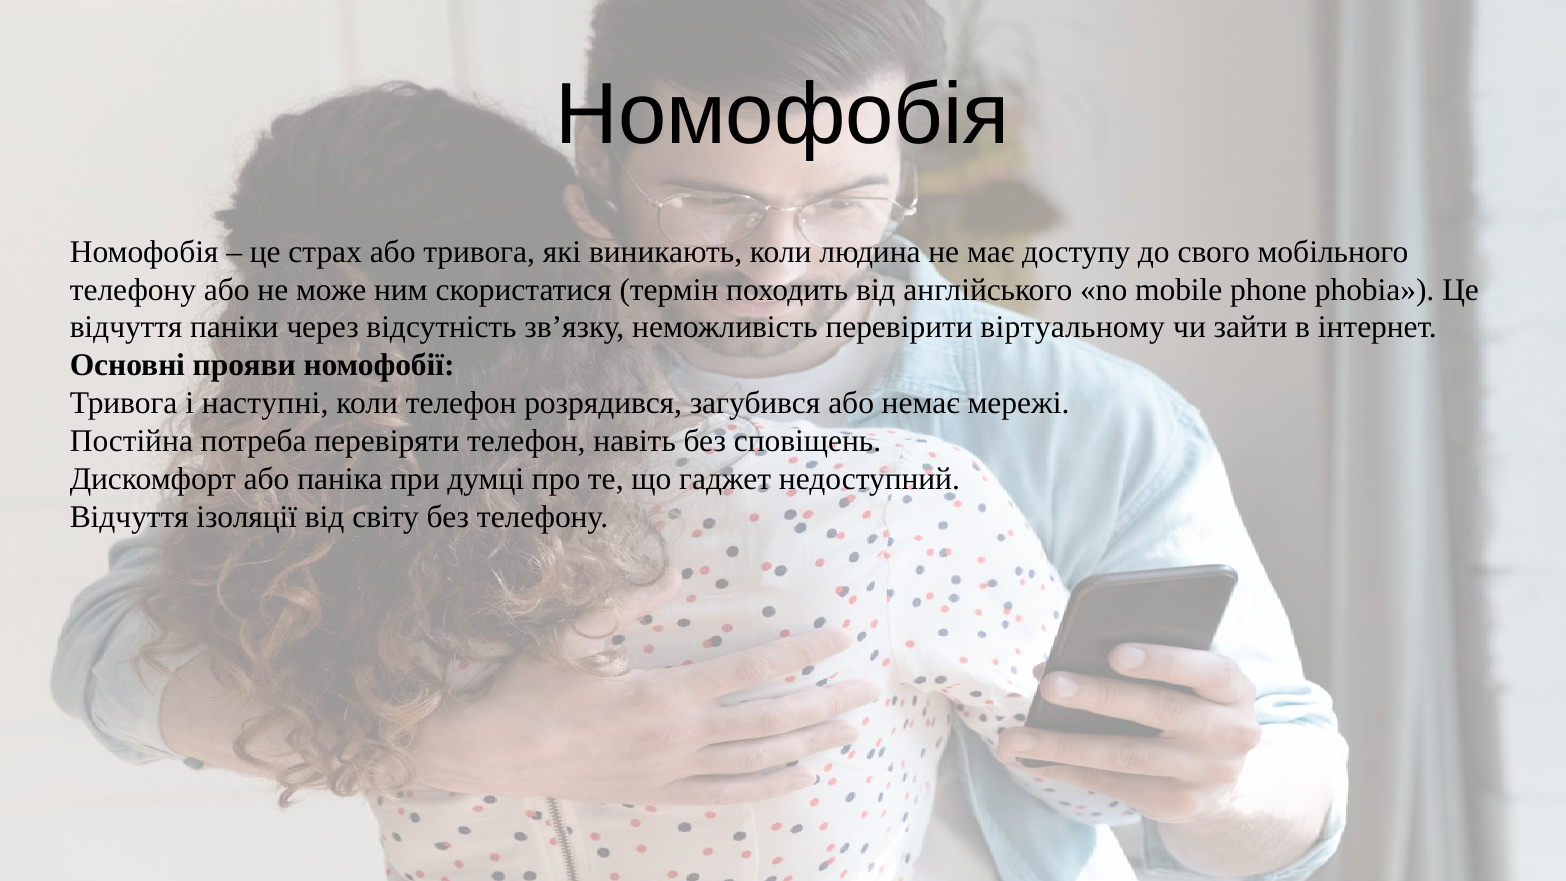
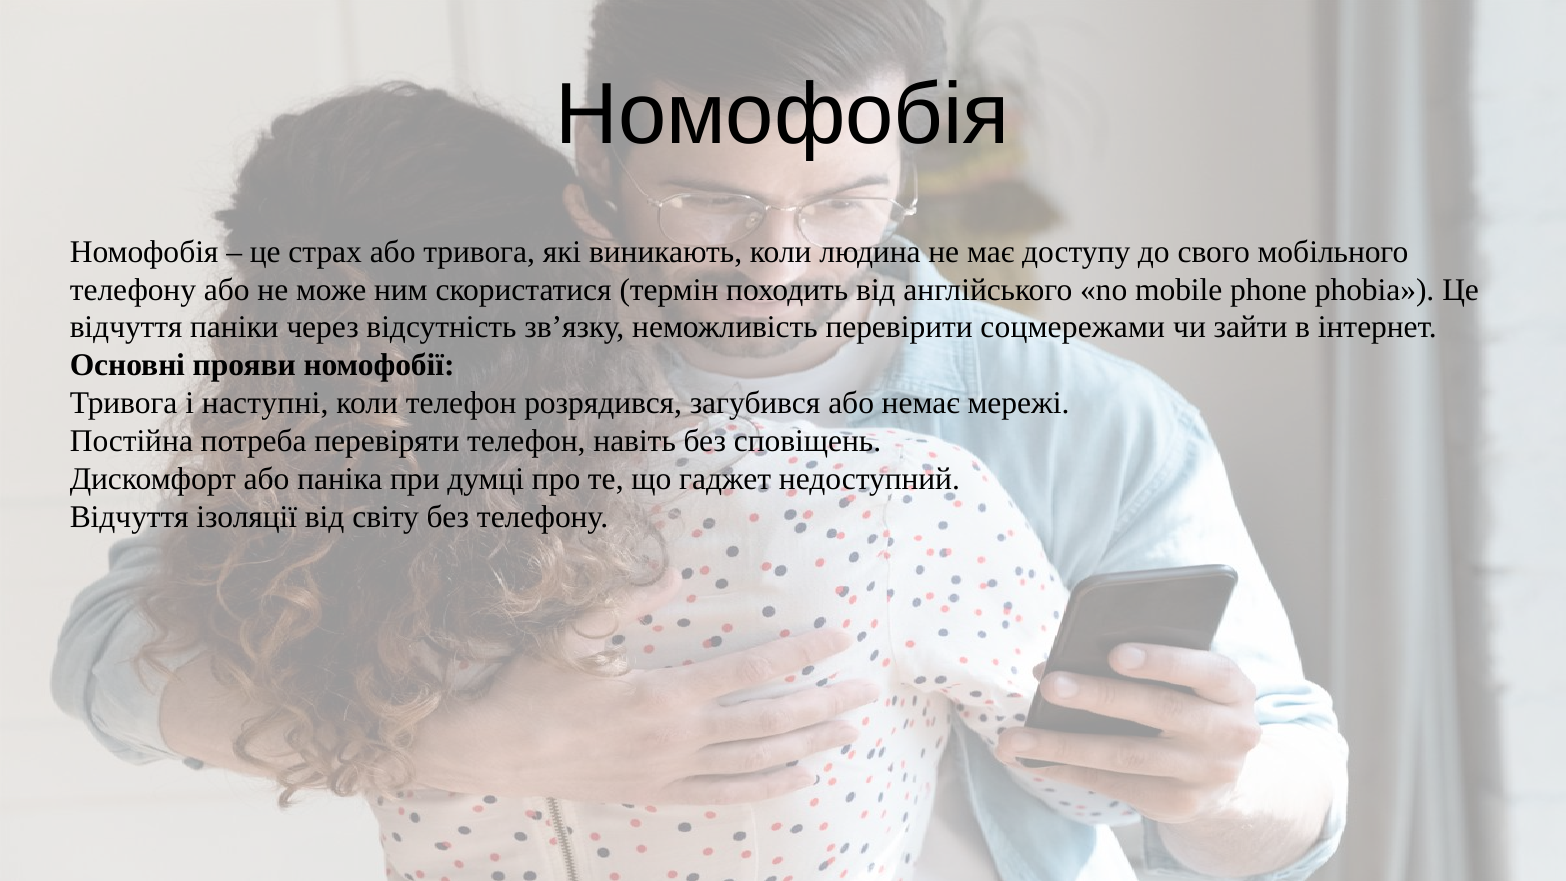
віртуальному: віртуальному -> соцмережами (1073, 327)
